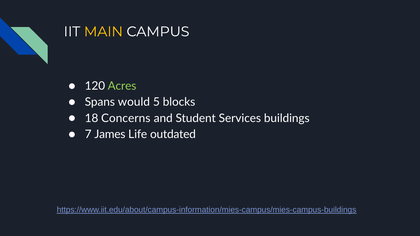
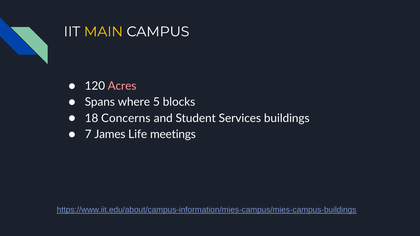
Acres colour: light green -> pink (122, 86)
would: would -> where (134, 102)
outdated: outdated -> meetings (173, 134)
